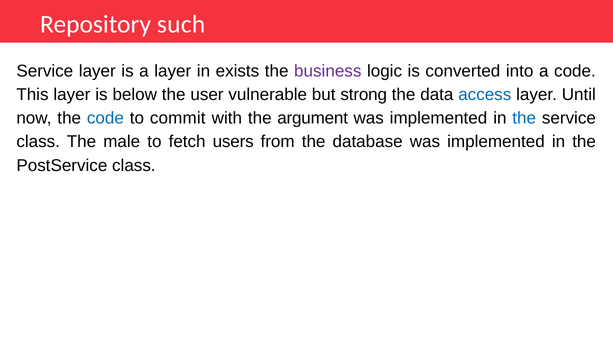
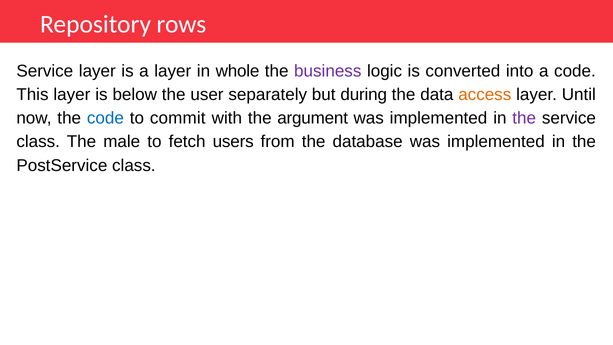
such: such -> rows (181, 24)
exists: exists -> whole (238, 71)
vulnerable: vulnerable -> separately (268, 95)
strong: strong -> during (364, 95)
access colour: blue -> orange (485, 95)
the colour: blue -> purple (524, 118)
